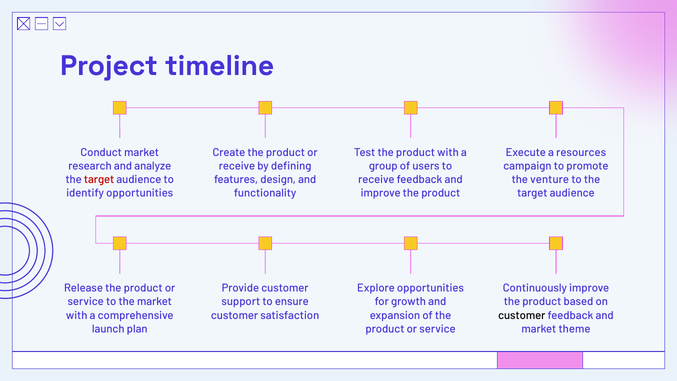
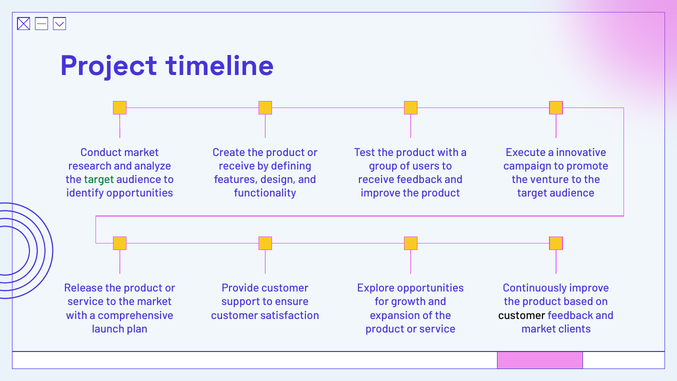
resources: resources -> innovative (581, 152)
target colour: red -> green (99, 179)
theme: theme -> clients (575, 329)
